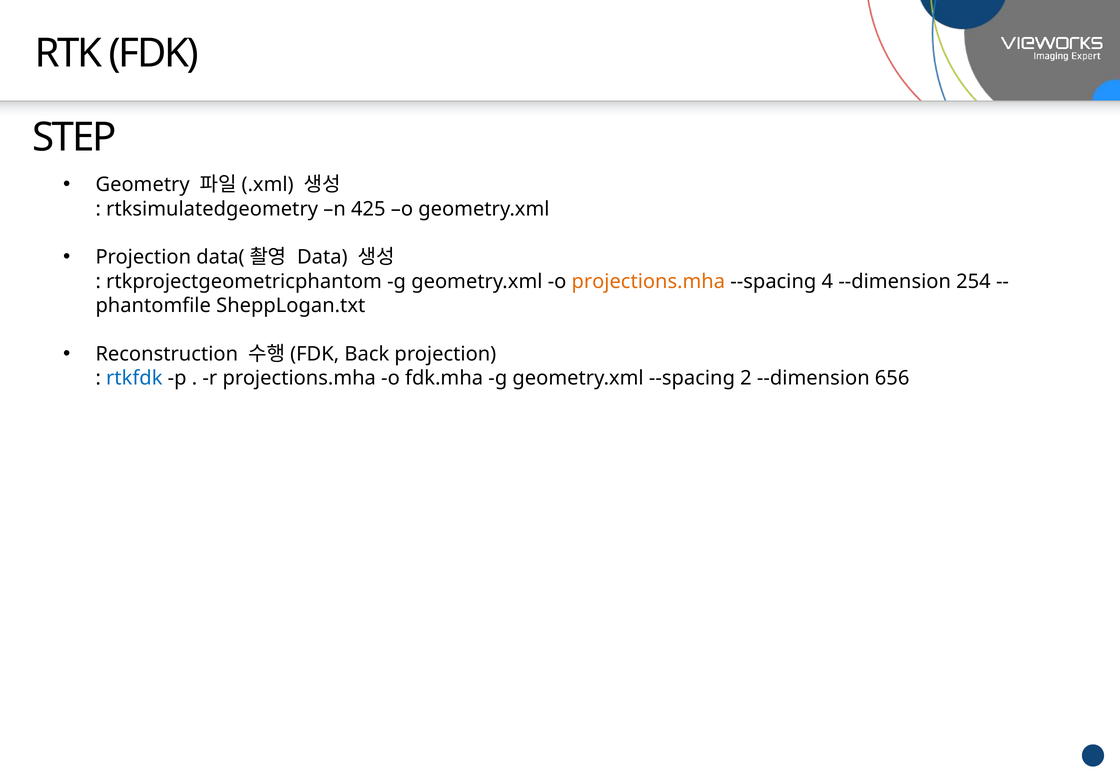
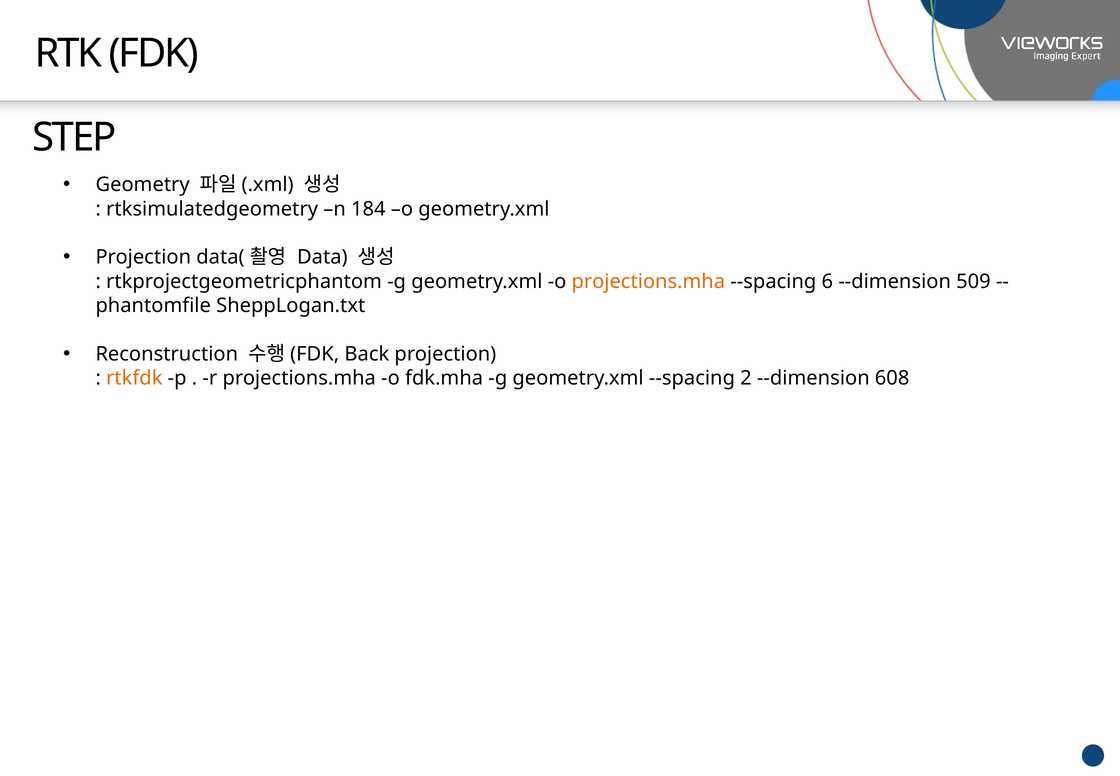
425: 425 -> 184 (368, 209)
4: 4 -> 6 (827, 281)
254: 254 -> 509 (973, 281)
rtkfdk colour: blue -> orange (134, 378)
656: 656 -> 608 (892, 378)
